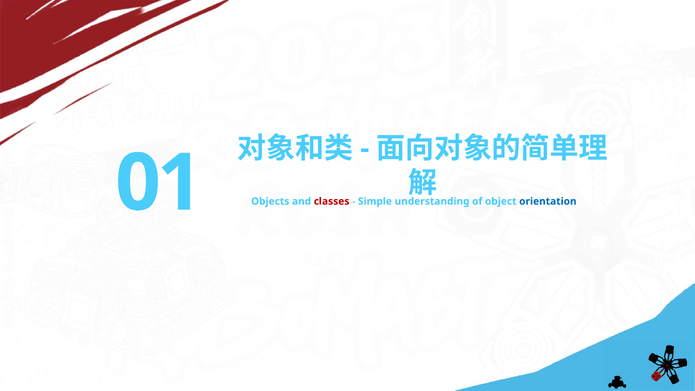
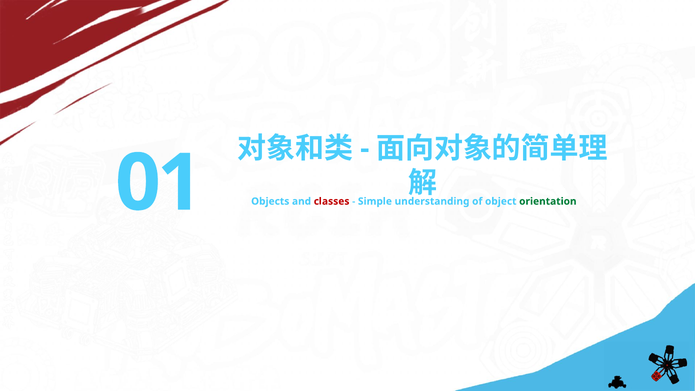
orientation colour: blue -> green (548, 201)
